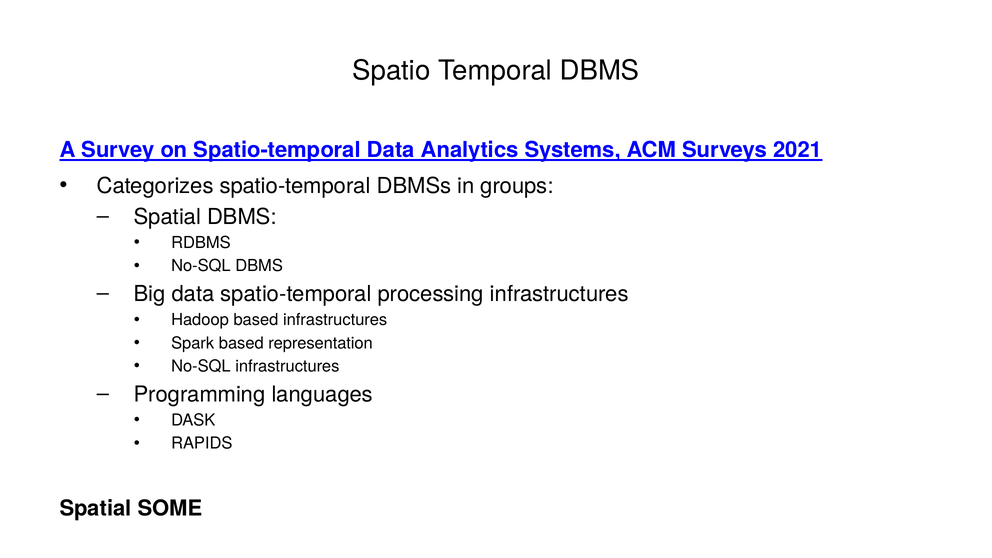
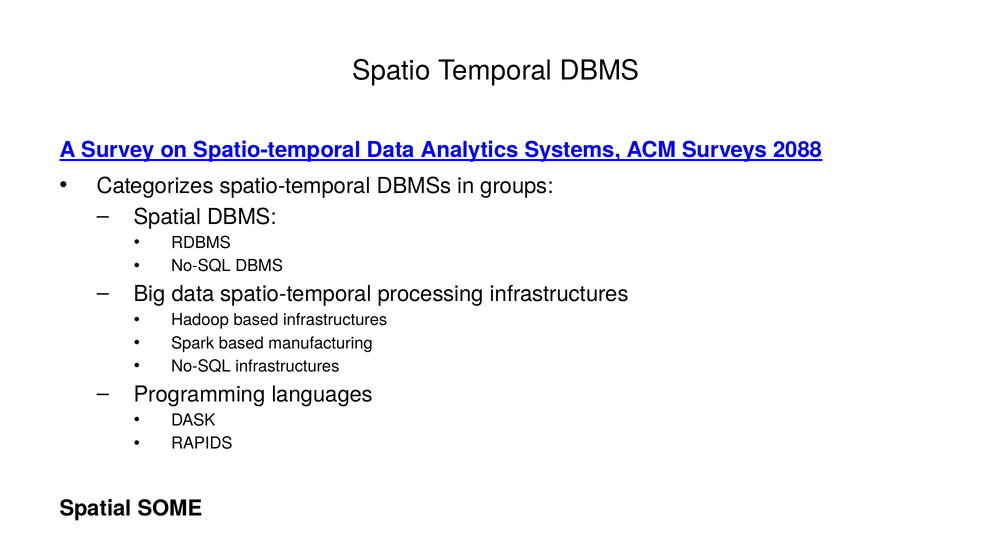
2021: 2021 -> 2088 (798, 150)
representation: representation -> manufacturing (320, 343)
